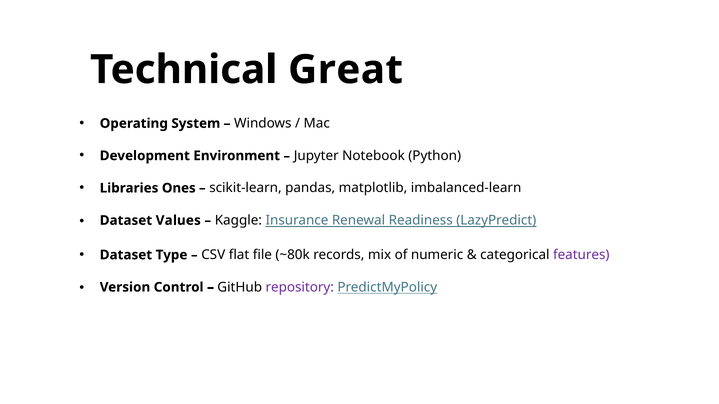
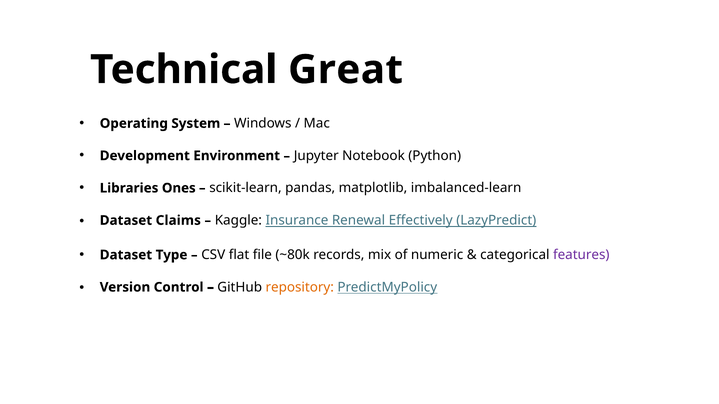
Values: Values -> Claims (178, 221)
Readiness: Readiness -> Effectively (421, 221)
repository colour: purple -> orange (300, 287)
